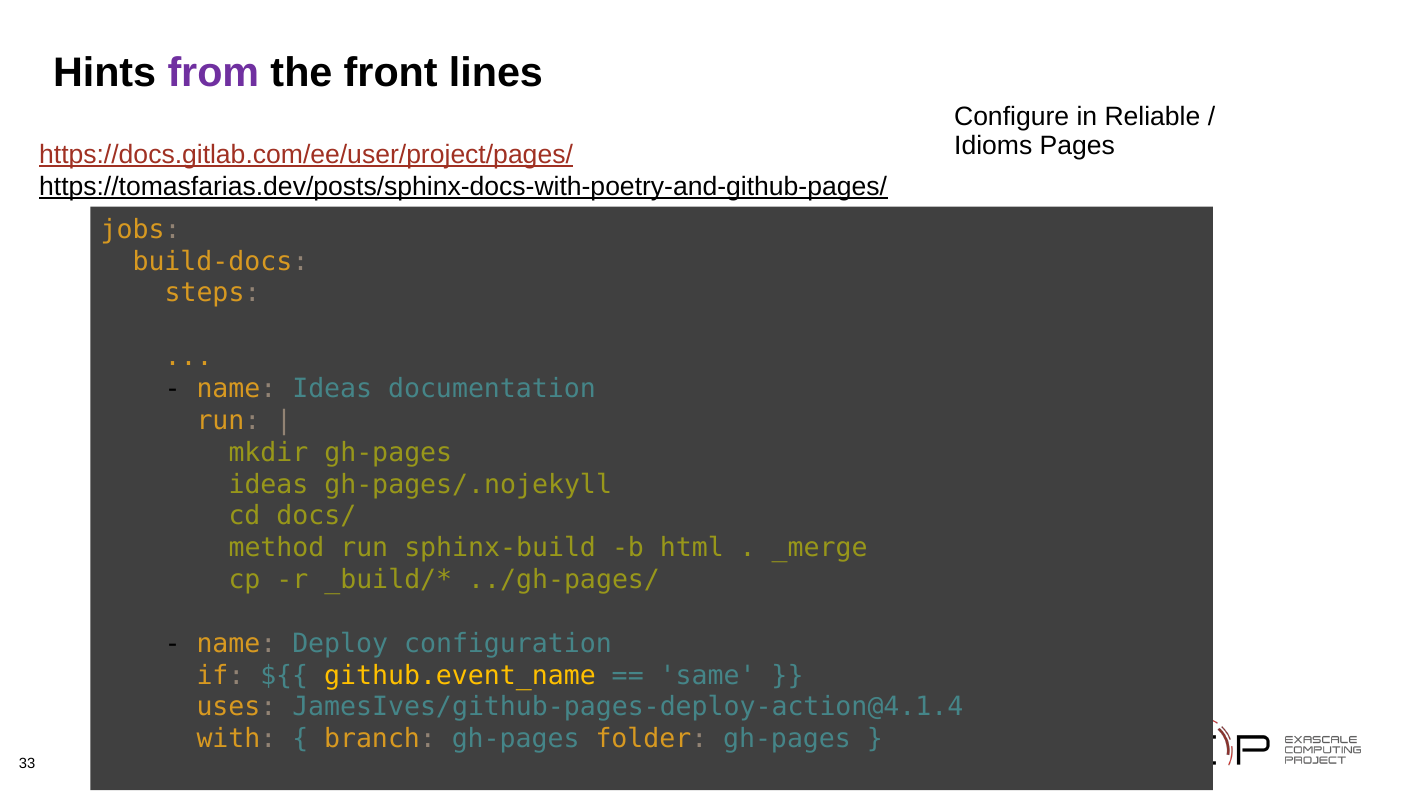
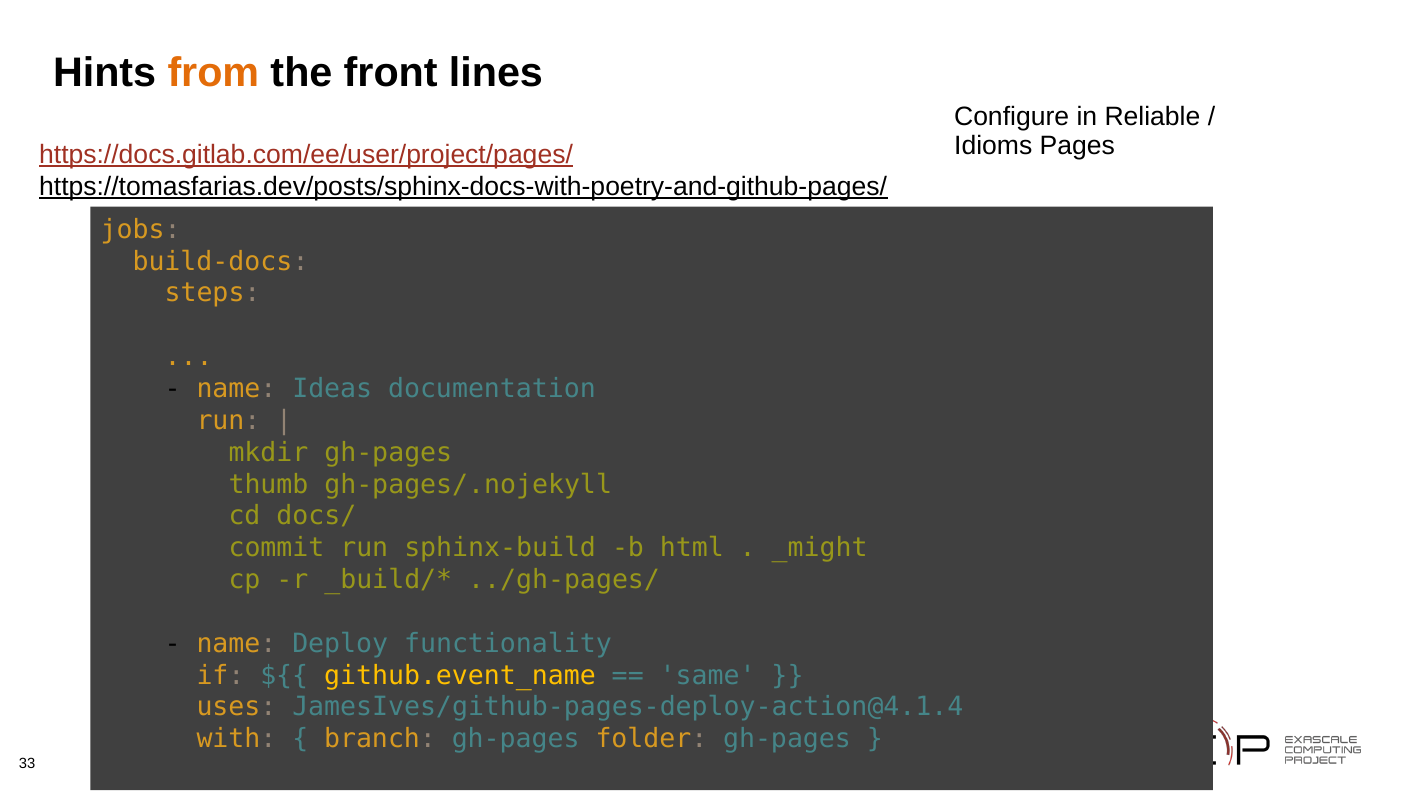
from colour: purple -> orange (213, 73)
ideas: ideas -> thumb (268, 485)
method: method -> commit (276, 548)
_merge: _merge -> _might (820, 548)
configuration: configuration -> functionality (508, 644)
